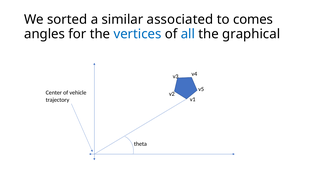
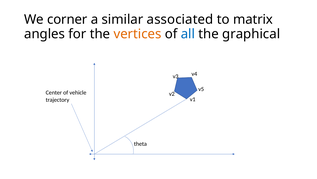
sorted: sorted -> corner (67, 20)
comes: comes -> matrix (253, 20)
vertices colour: blue -> orange (137, 34)
